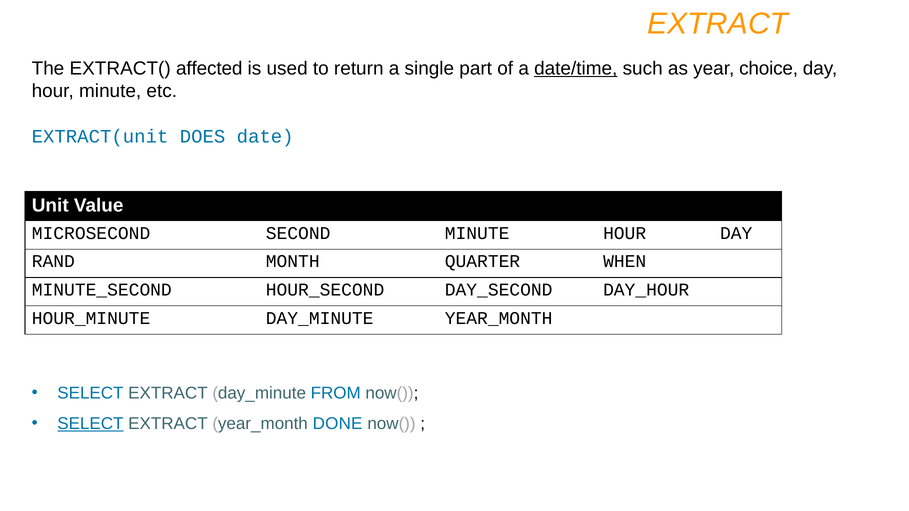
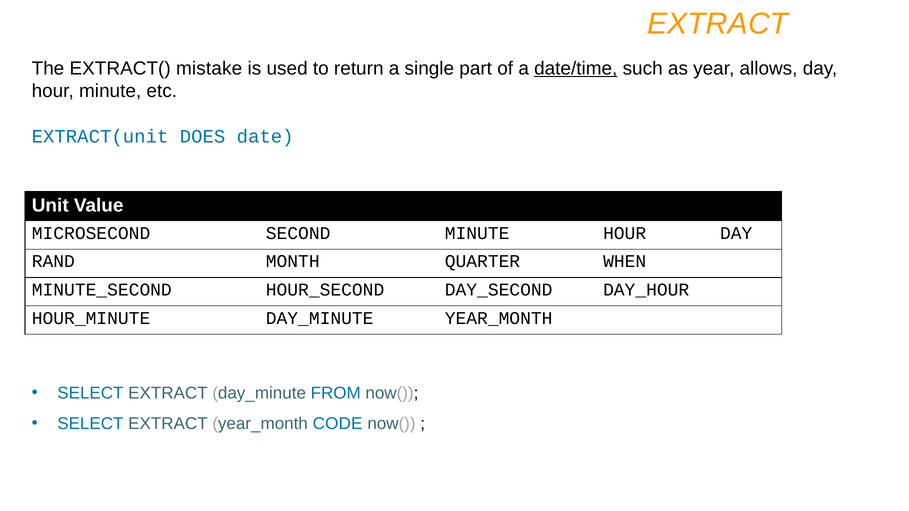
affected: affected -> mistake (209, 68)
choice: choice -> allows (769, 68)
SELECT underline: present -> none (90, 424)
DONE: DONE -> CODE (338, 424)
